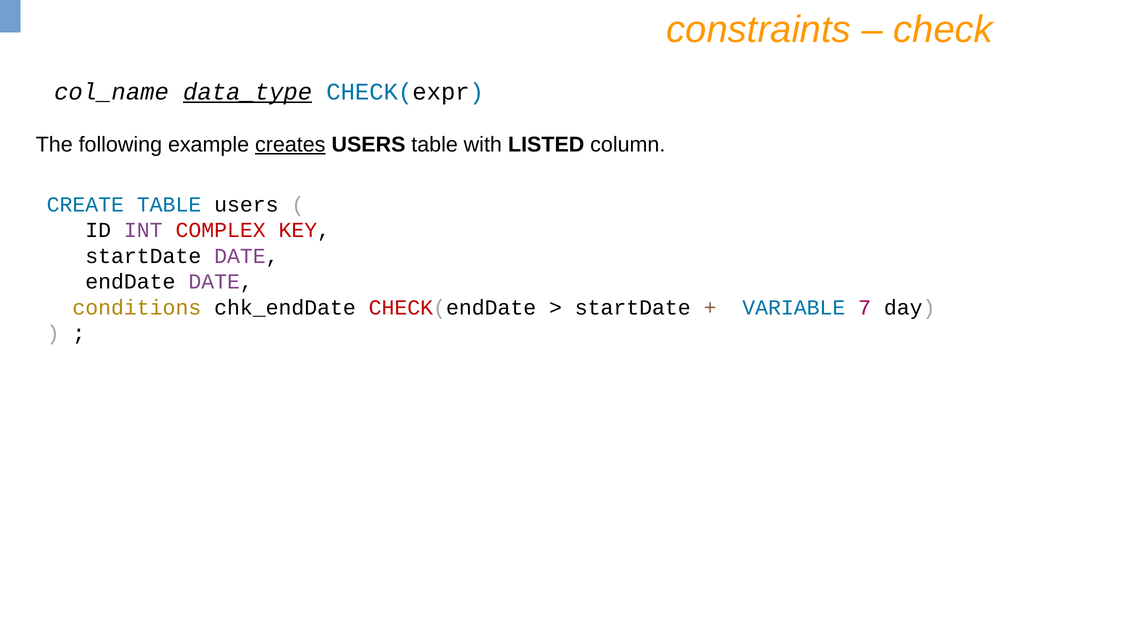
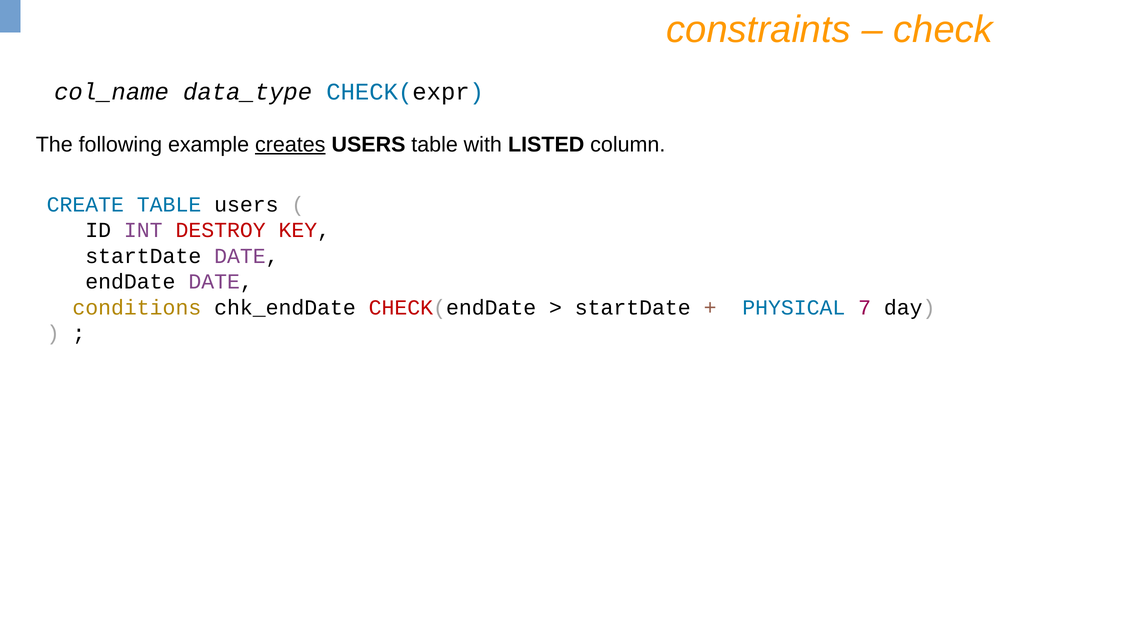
data_type underline: present -> none (248, 92)
COMPLEX: COMPLEX -> DESTROY (221, 230)
VARIABLE: VARIABLE -> PHYSICAL (794, 308)
